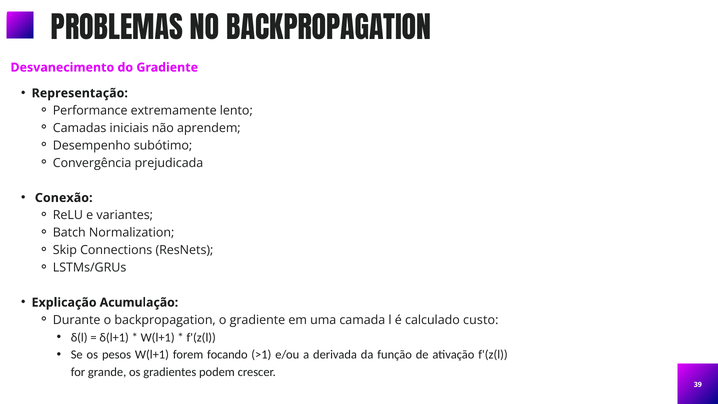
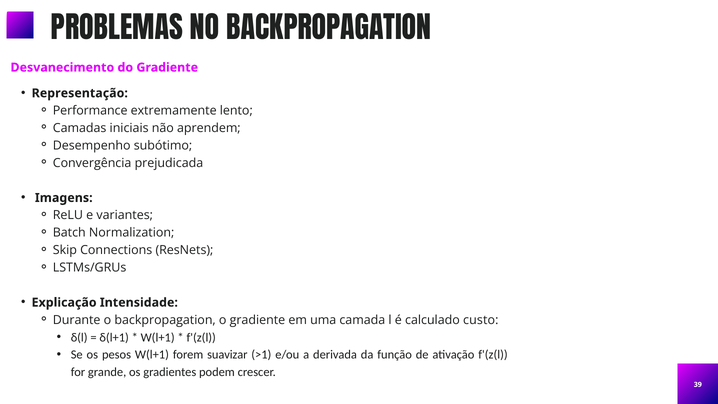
Conexão: Conexão -> Imagens (64, 198)
Acumulação: Acumulação -> Intensidade (139, 302)
focando: focando -> suavizar (227, 355)
